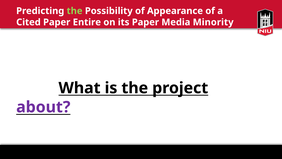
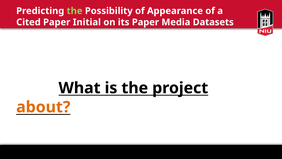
Entire: Entire -> Initial (87, 22)
Minority: Minority -> Datasets (213, 22)
about colour: purple -> orange (43, 107)
